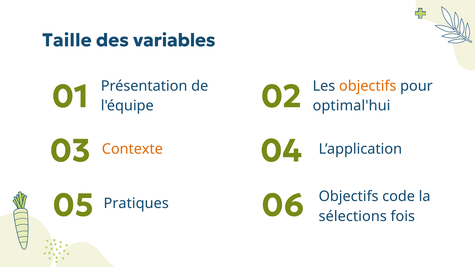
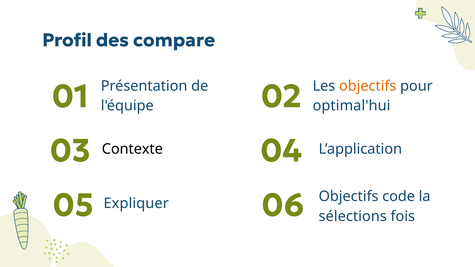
Taille: Taille -> Profil (67, 40)
variables: variables -> compare (174, 40)
Contexte colour: orange -> black (132, 149)
Pratiques: Pratiques -> Expliquer (136, 204)
